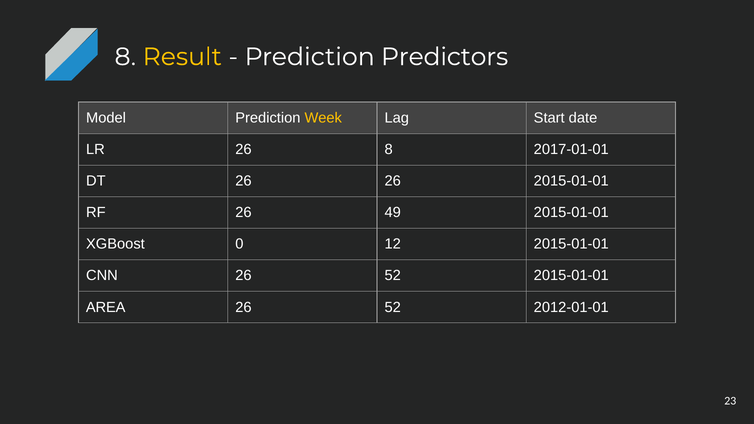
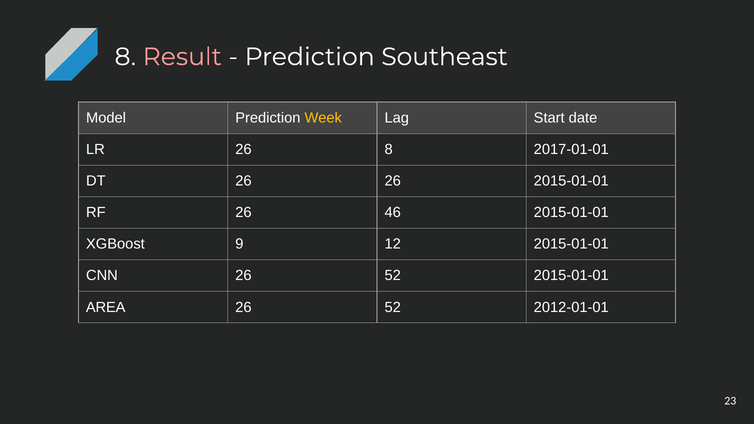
Result colour: yellow -> pink (182, 57)
Predictors: Predictors -> Southeast (445, 57)
49: 49 -> 46 (393, 213)
0: 0 -> 9 (239, 244)
